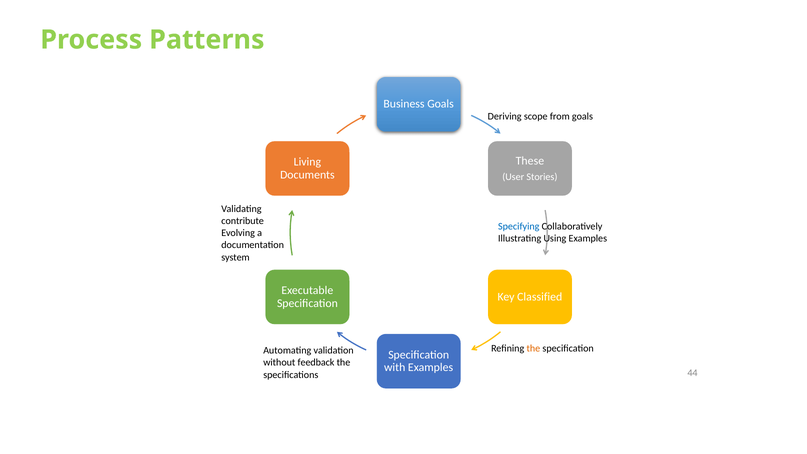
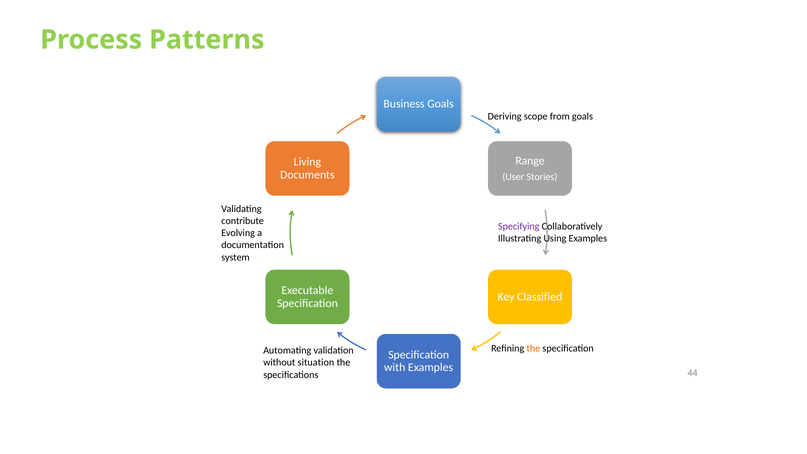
These: These -> Range (530, 161)
Specifying colour: blue -> purple (519, 226)
feedback: feedback -> situation (316, 363)
